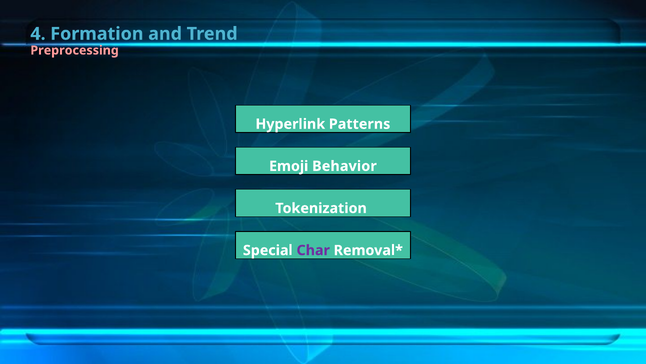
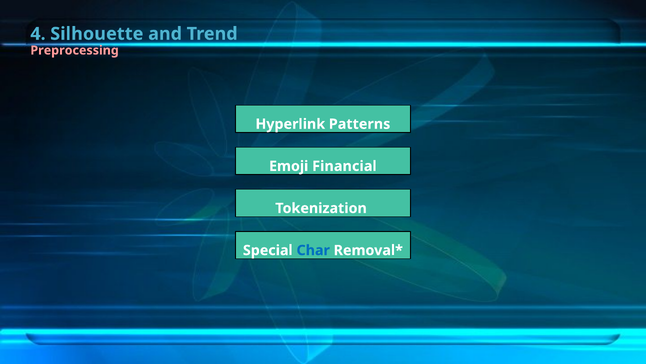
Formation: Formation -> Silhouette (97, 34)
Behavior: Behavior -> Financial (344, 166)
Char colour: purple -> blue (313, 250)
